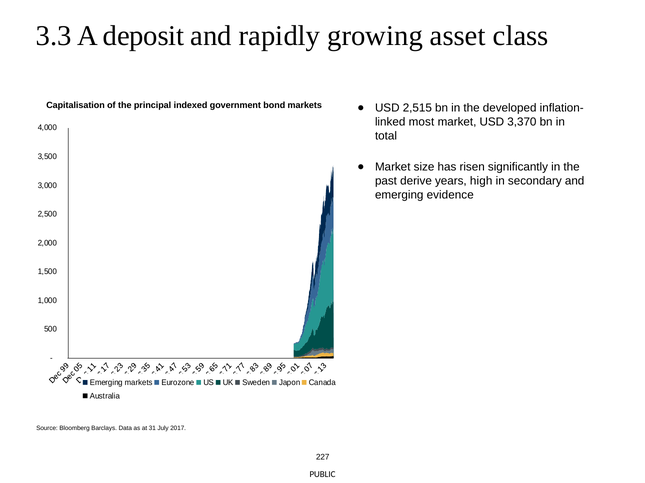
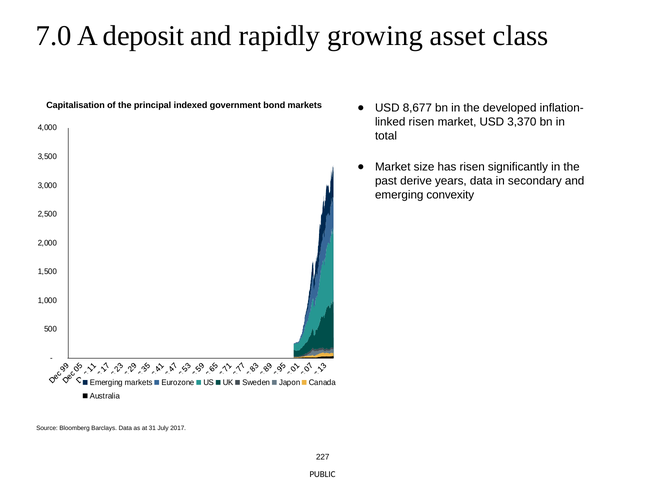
3.3: 3.3 -> 7.0 (54, 36)
2,515: 2,515 -> 8,677 (417, 108)
most: most -> risen (421, 122)
years high: high -> data (481, 181)
evidence: evidence -> convexity (450, 195)
